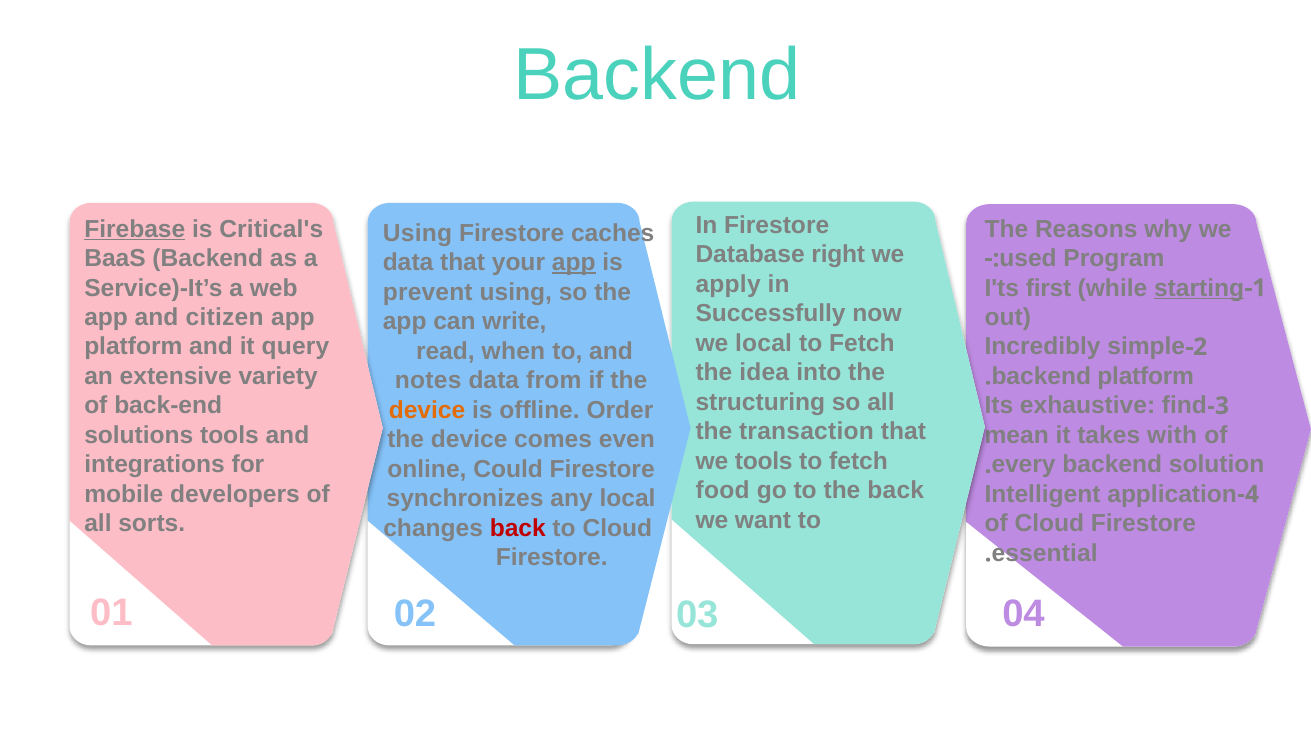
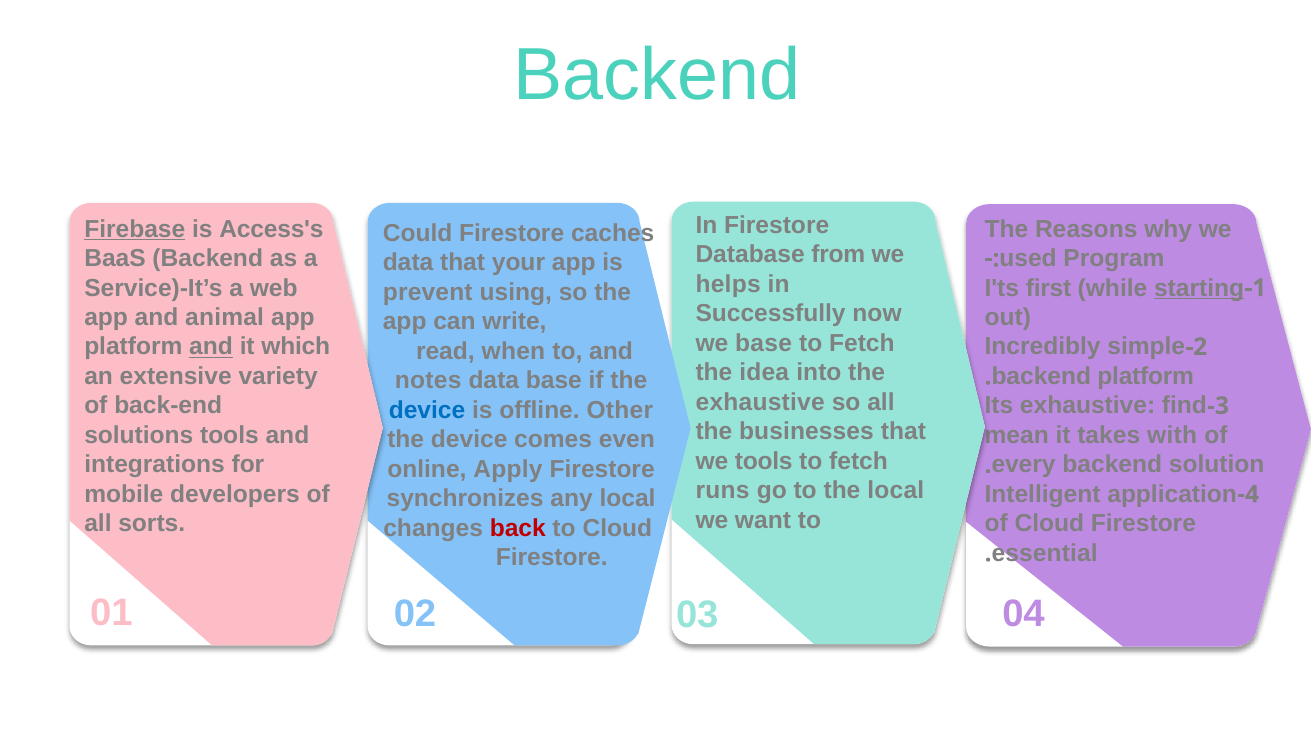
Critical's: Critical's -> Access's (271, 229)
Using: Using -> Could (418, 233)
right: right -> from (838, 255)
app underline: present -> none (574, 263)
apply: apply -> helps (728, 285)
citizen: citizen -> animal (225, 318)
we local: local -> base (764, 344)
and underline: none -> present (211, 347)
query: query -> which (296, 347)
data from: from -> base (554, 381)
structuring: structuring -> exhaustive (760, 403)
device colour: orange -> blue (427, 410)
Order: Order -> Other (620, 410)
transaction: transaction -> businesses (806, 432)
Could: Could -> Apply (508, 469)
food: food -> runs (723, 491)
the back: back -> local (896, 491)
